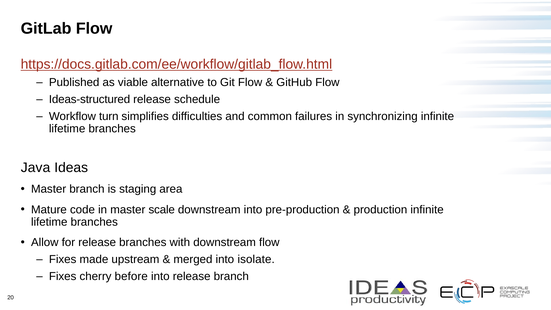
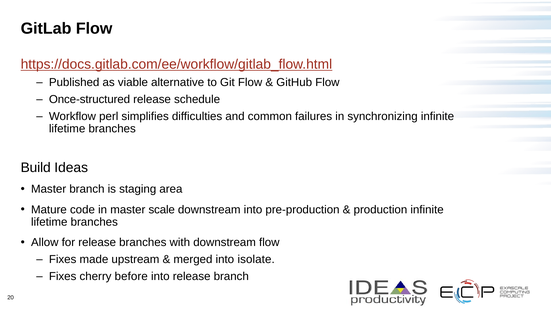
Ideas-structured: Ideas-structured -> Once-structured (90, 99)
turn: turn -> perl (109, 116)
Java: Java -> Build (36, 168)
